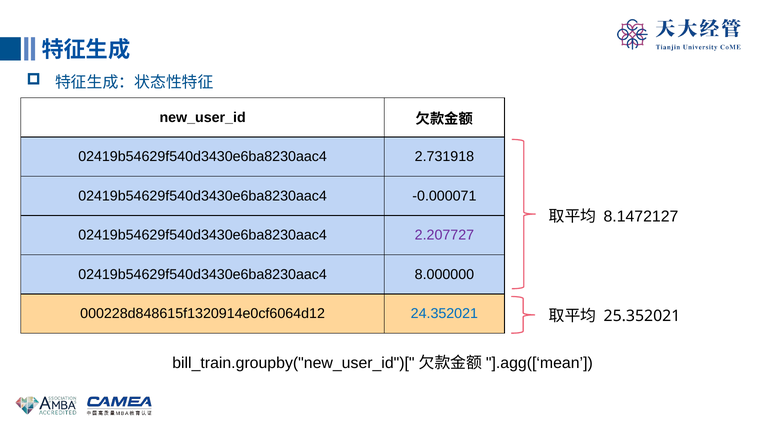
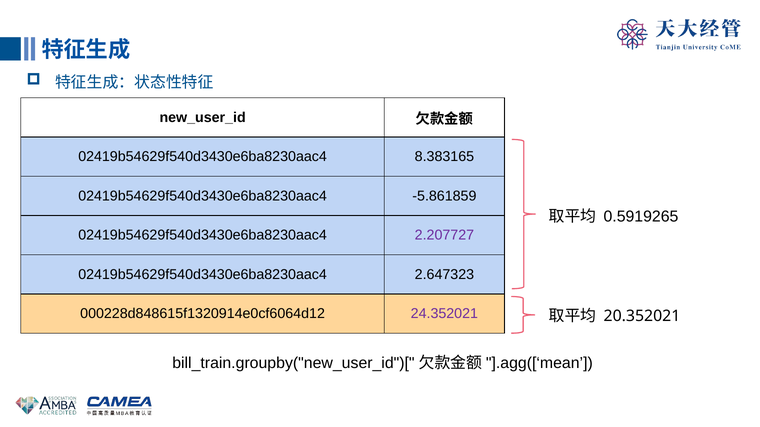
2.731918: 2.731918 -> 8.383165 (444, 157)
-0.000071: -0.000071 -> -5.861859 (444, 196)
8.1472127: 8.1472127 -> 0.5919265 (641, 217)
8.000000: 8.000000 -> 2.647323 (444, 275)
24.352021 colour: blue -> purple (444, 314)
25.352021: 25.352021 -> 20.352021 (642, 316)
